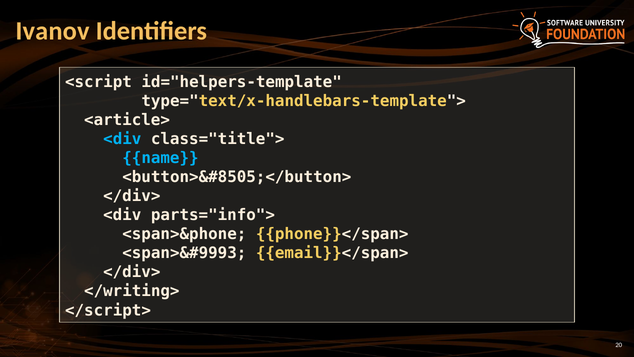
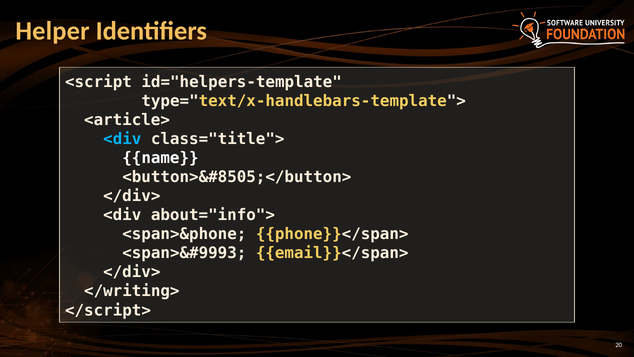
Ivanov: Ivanov -> Helper (52, 31)
name colour: light blue -> white (160, 158)
parts="info">: parts="info"> -> about="info"> (213, 215)
